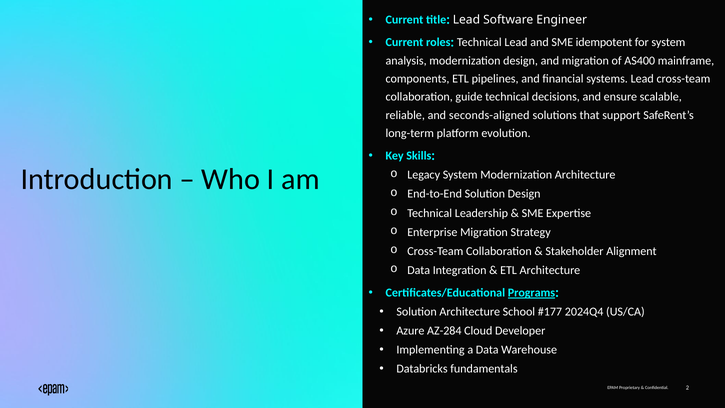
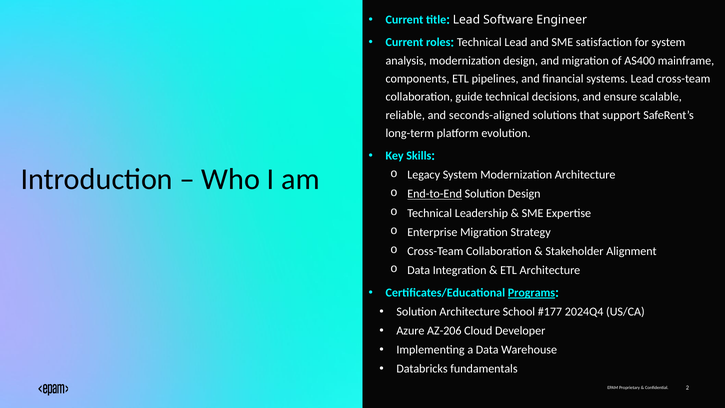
idempotent: idempotent -> satisfaction (604, 42)
End-to-End underline: none -> present (435, 194)
AZ-284: AZ-284 -> AZ-206 (444, 331)
